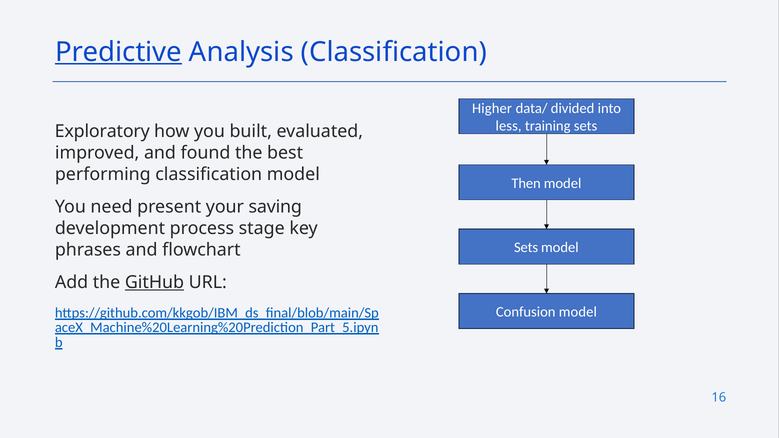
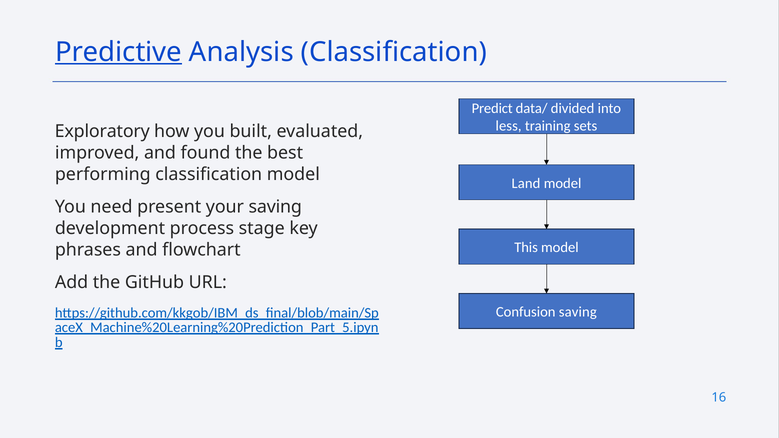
Higher: Higher -> Predict (492, 109)
Then: Then -> Land (526, 183)
Sets: Sets -> This (526, 248)
GitHub underline: present -> none (154, 283)
Confusion model: model -> saving (578, 312)
